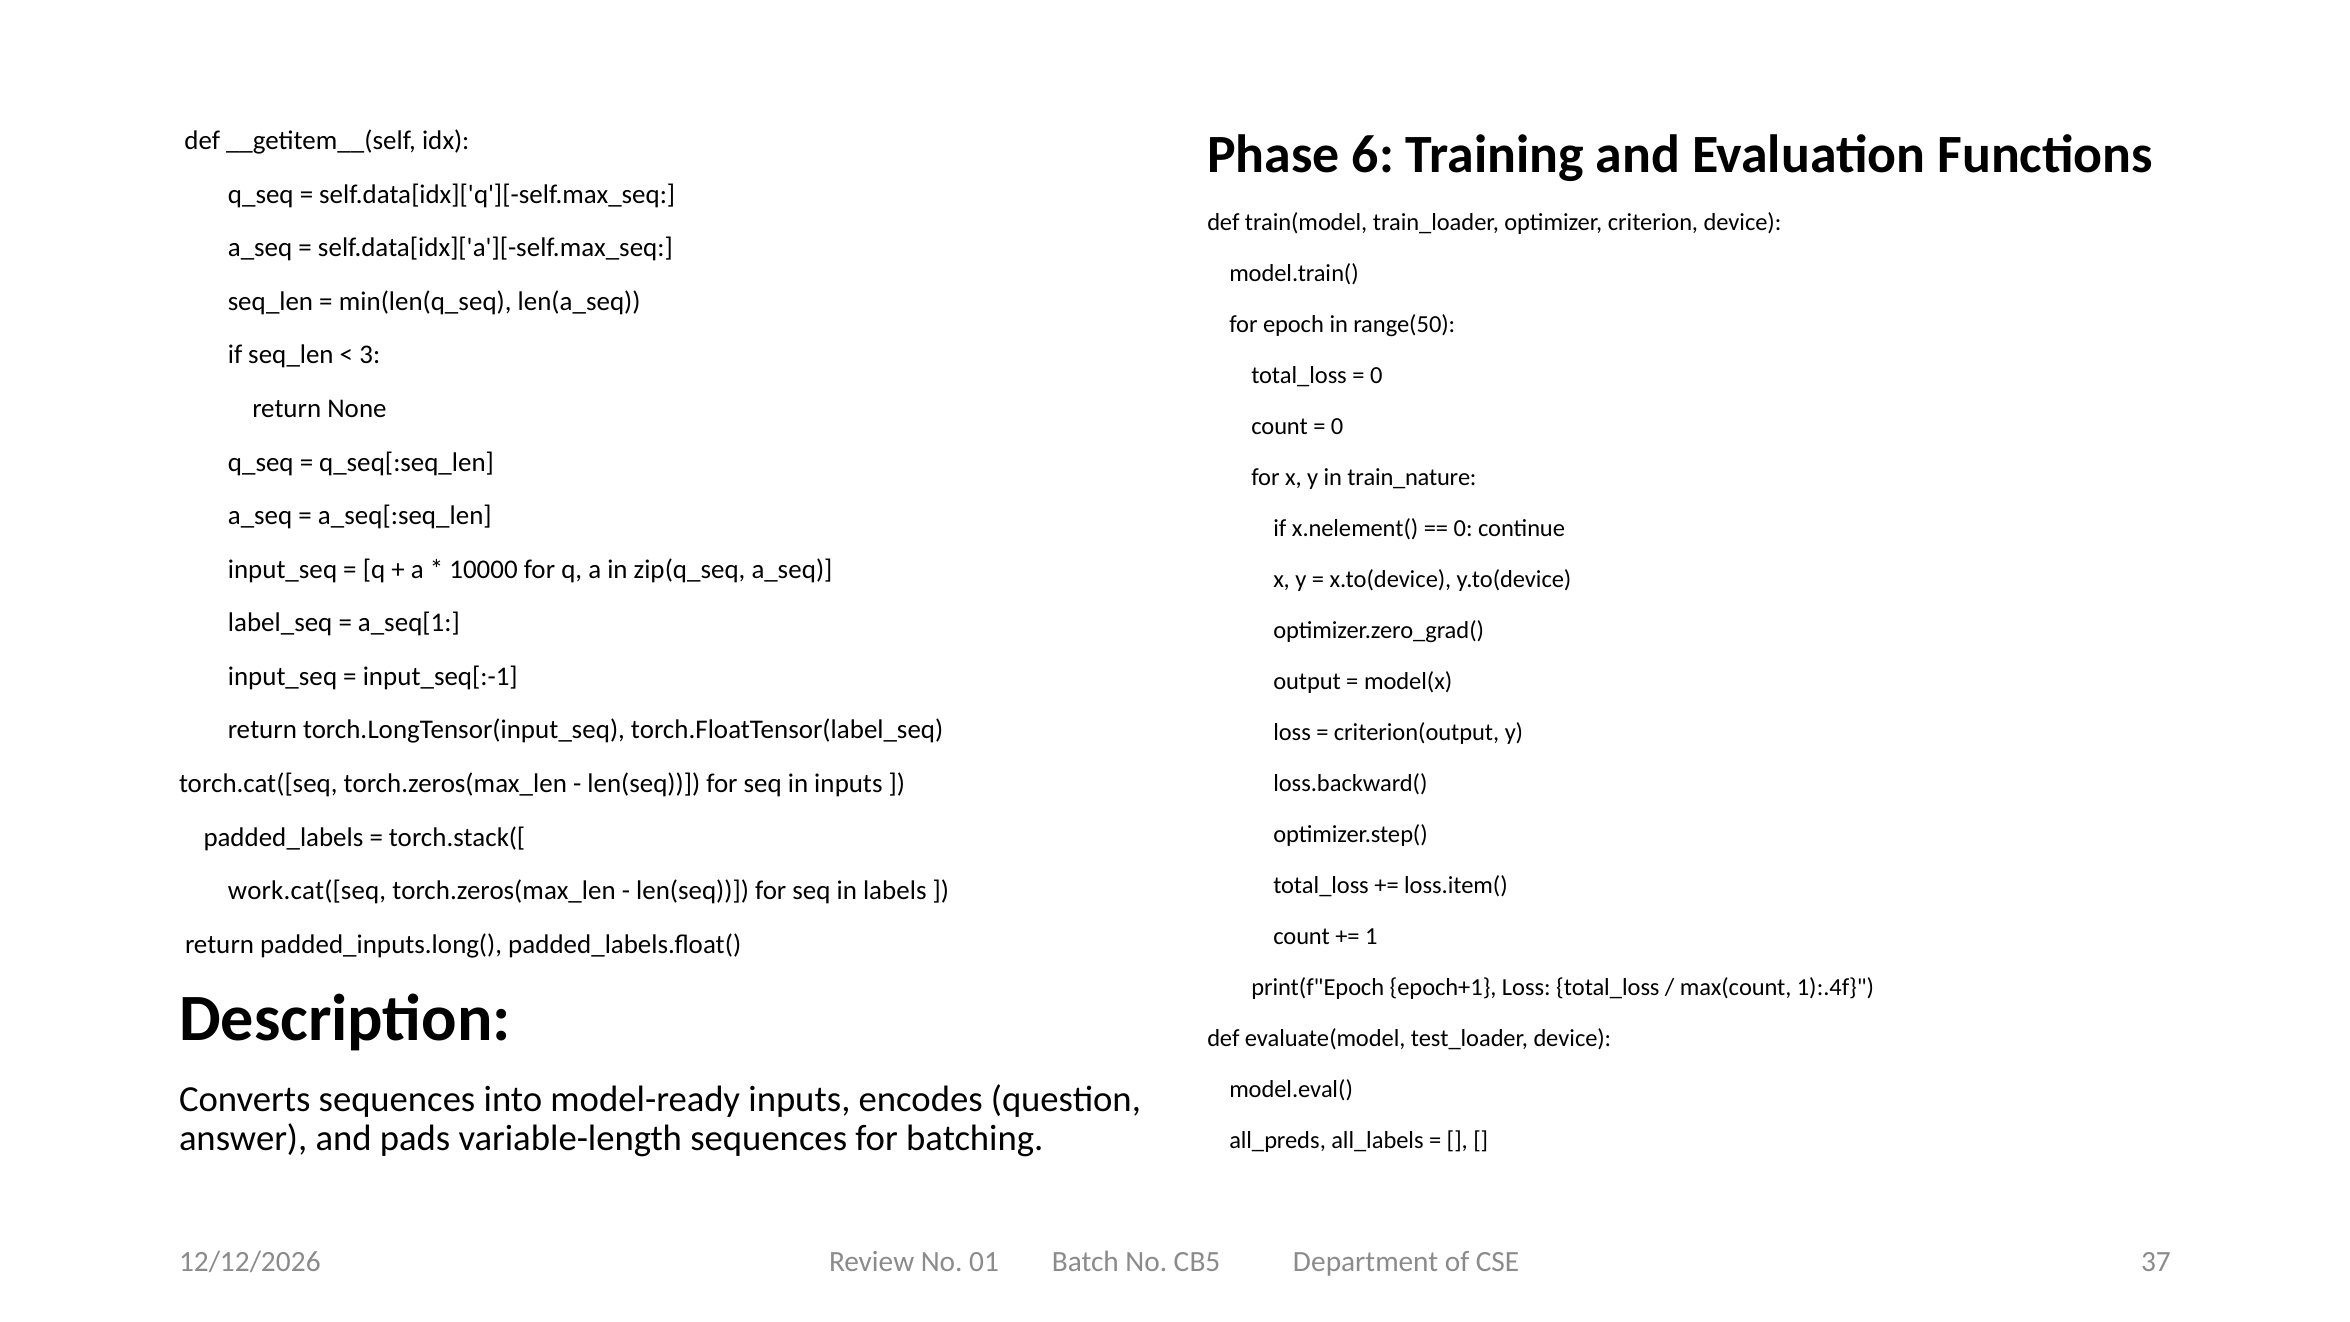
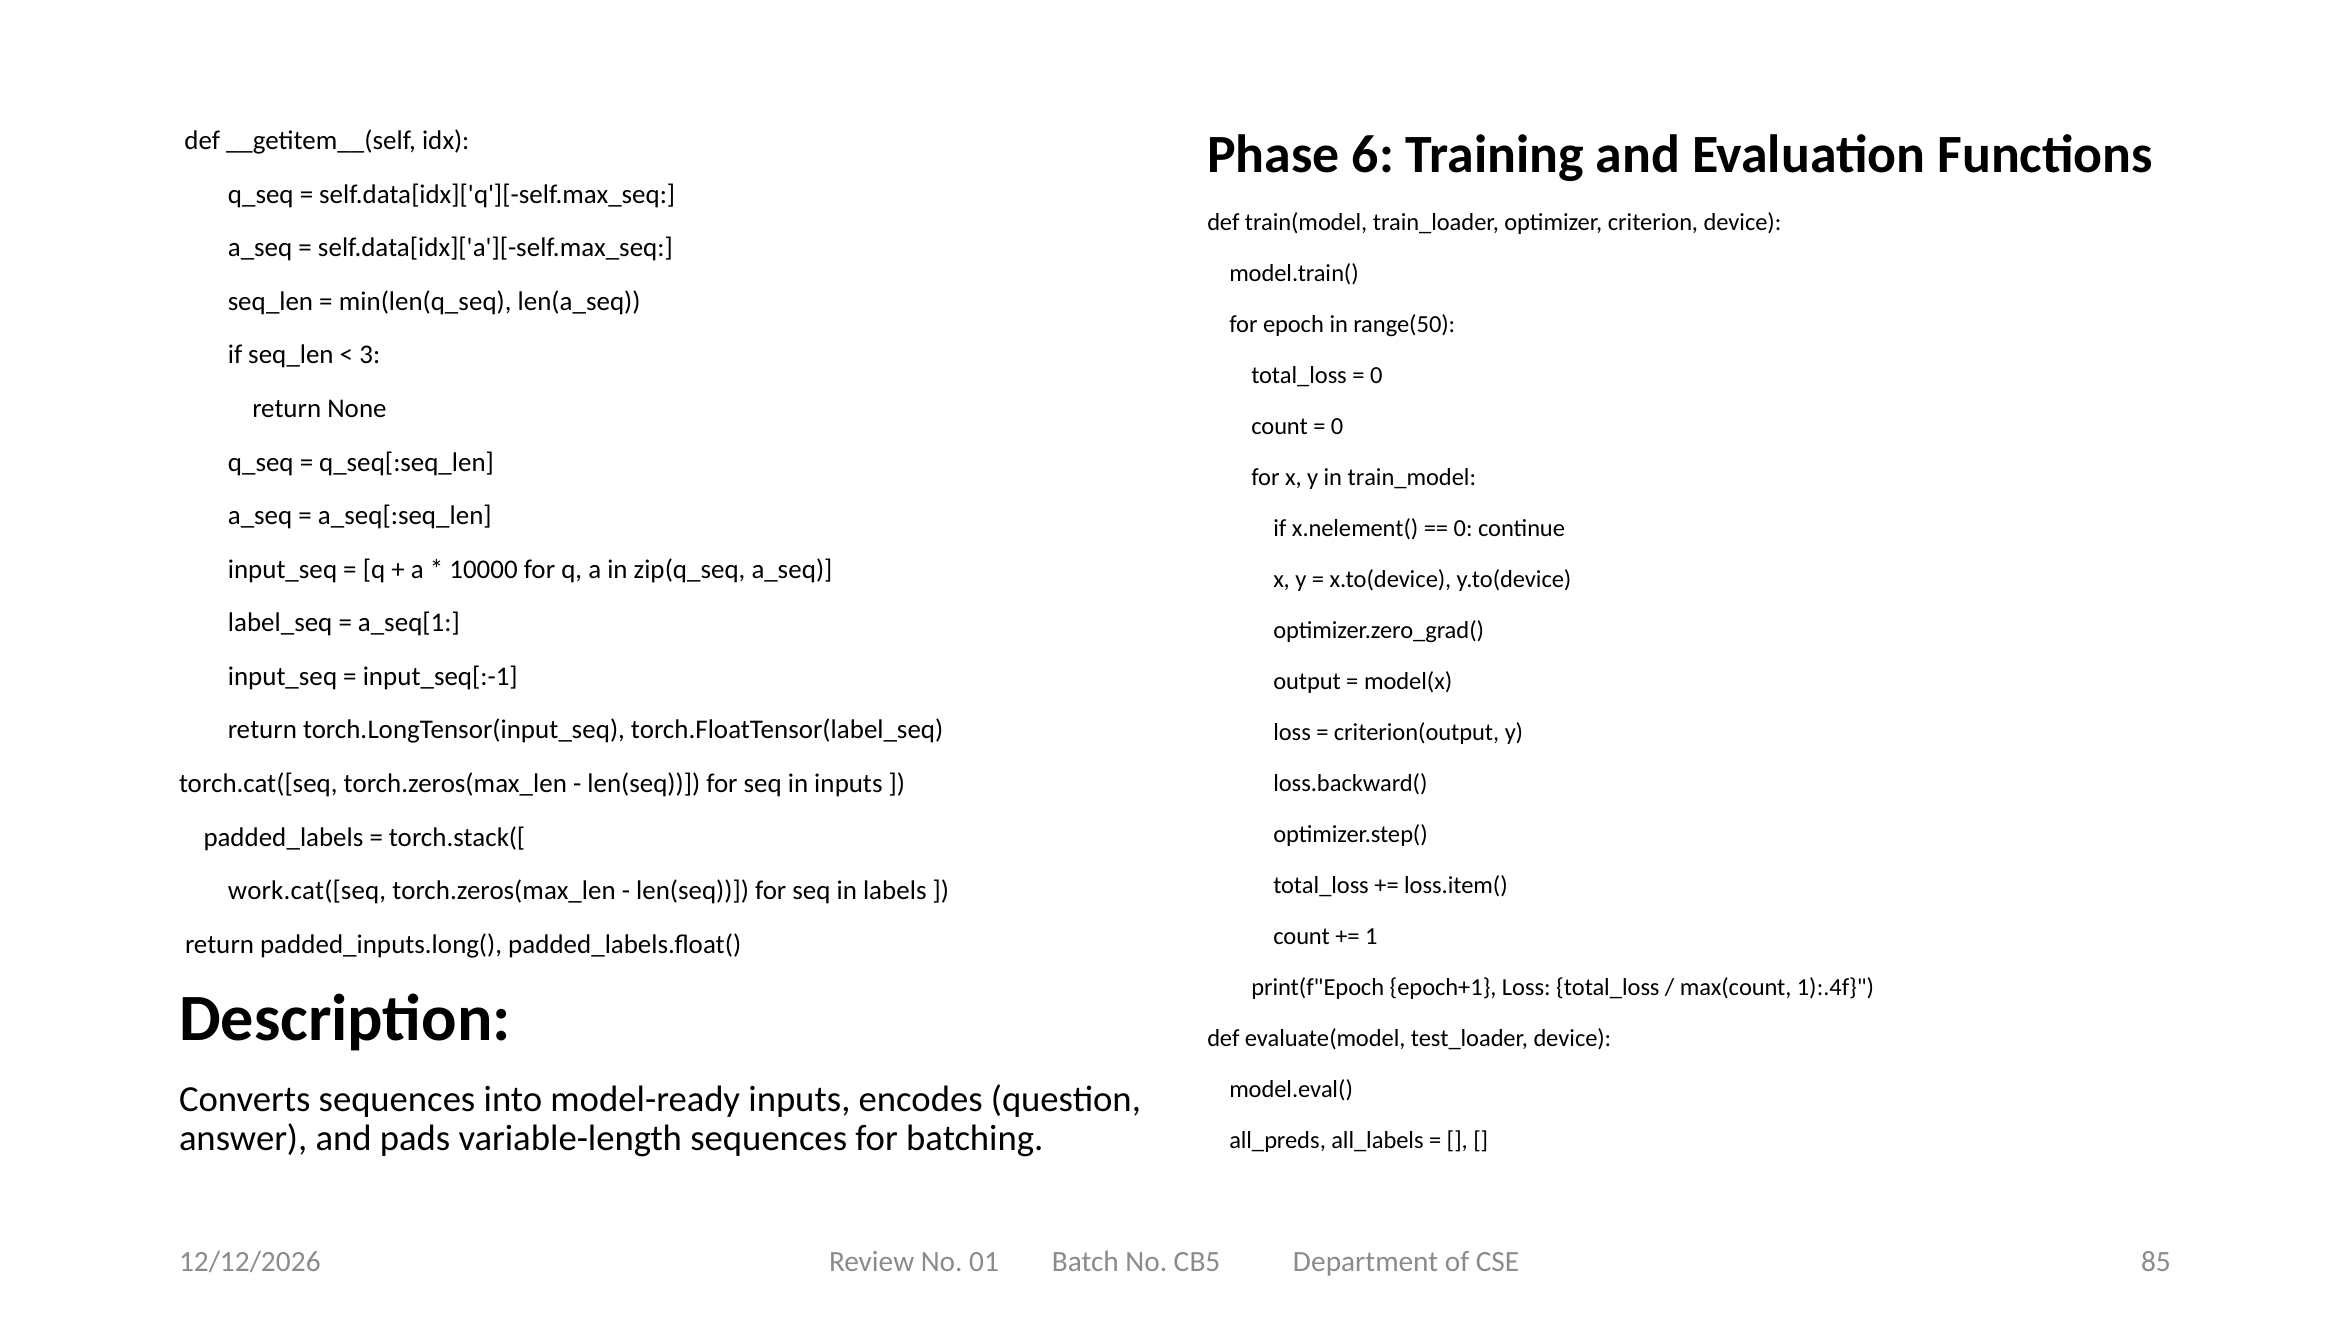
train_nature: train_nature -> train_model (1412, 477)
37: 37 -> 85 (2156, 1262)
